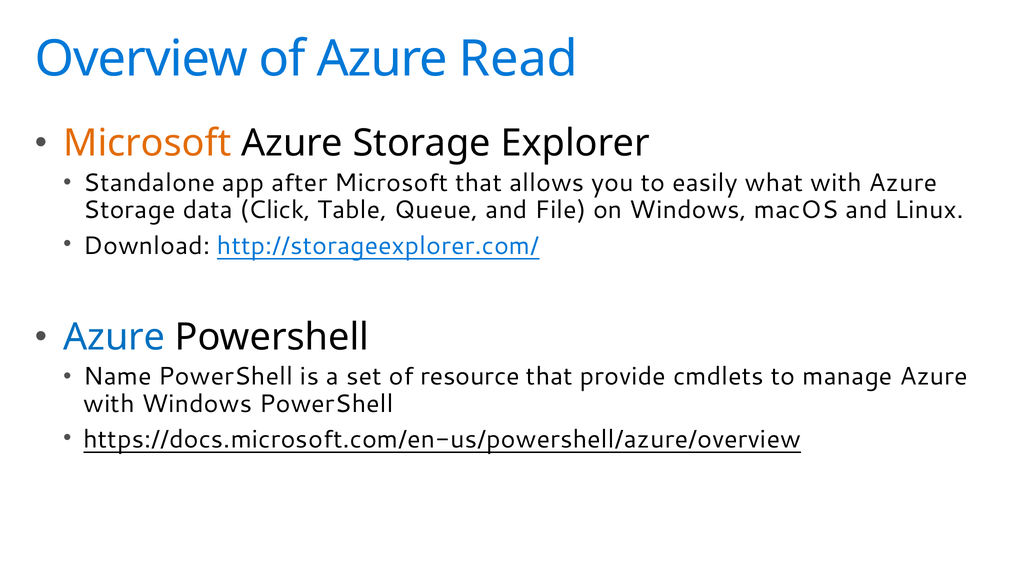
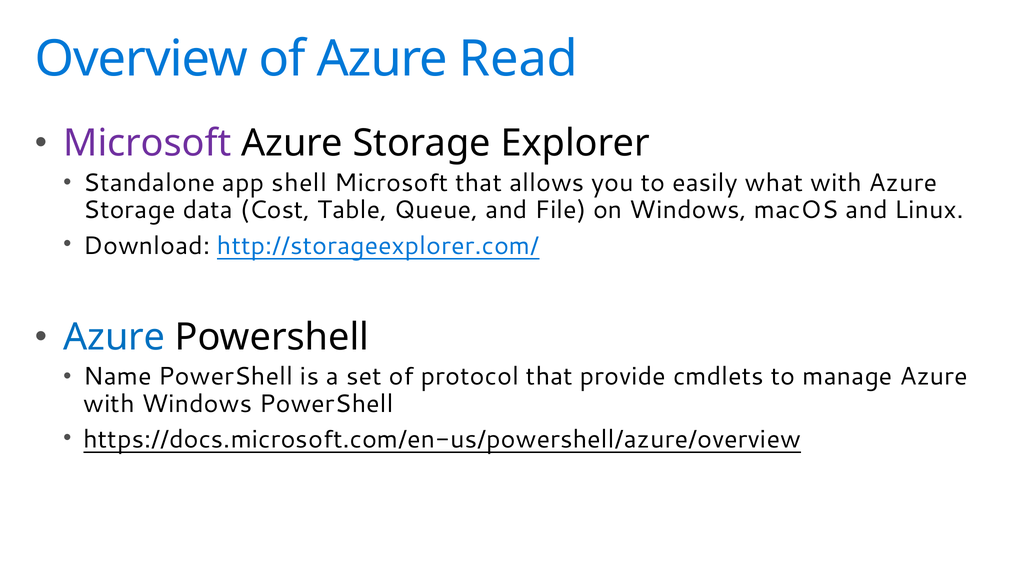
Microsoft colour: orange -> purple (147, 143)
after: after -> shell (299, 183)
Click: Click -> Cost (275, 210)
resource: resource -> protocol (470, 377)
